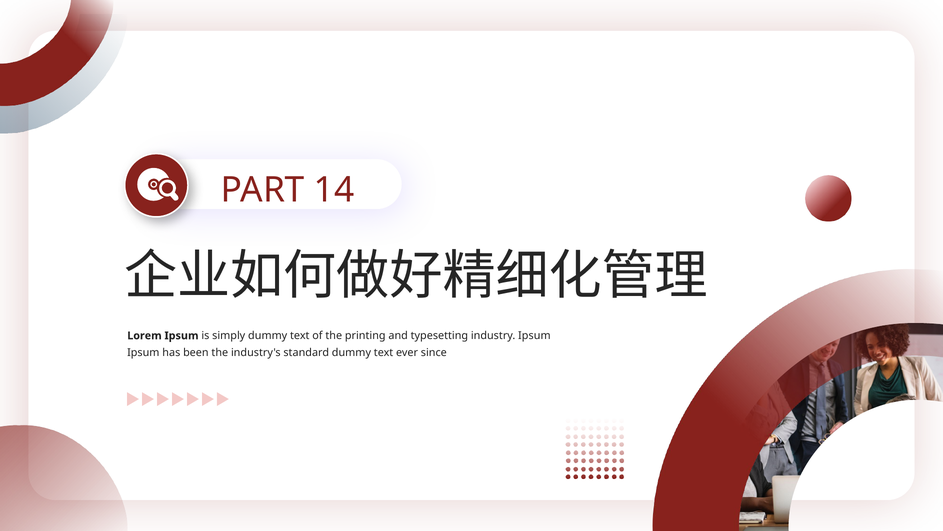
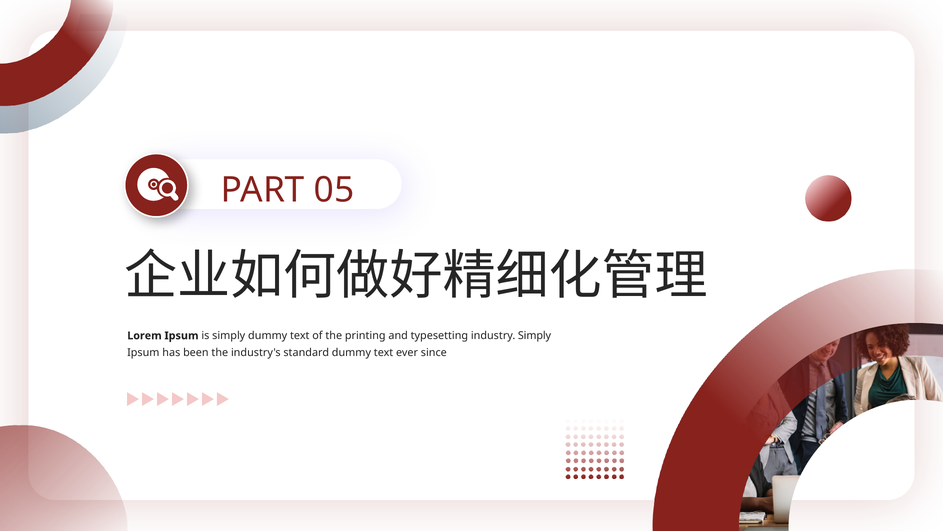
14: 14 -> 05 (334, 190)
industry Ipsum: Ipsum -> Simply (535, 335)
